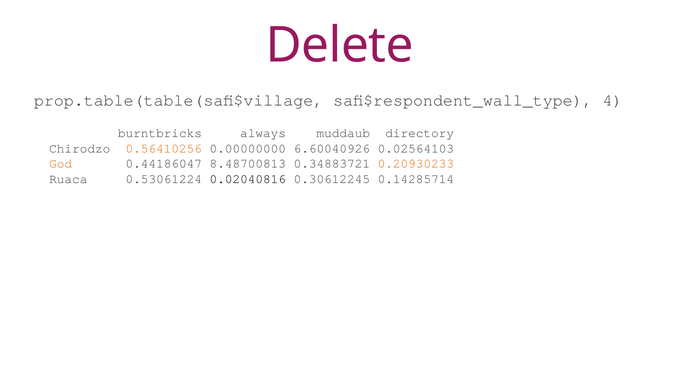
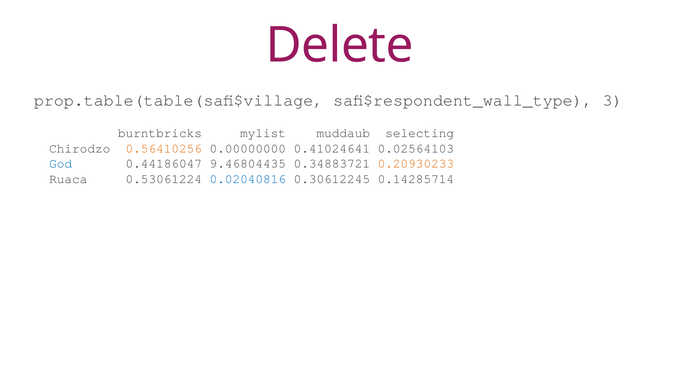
4: 4 -> 3 (613, 100)
always: always -> mylist (263, 133)
directory: directory -> selecting (420, 133)
6.60040926: 6.60040926 -> 0.41024641 (332, 148)
God colour: orange -> blue (61, 164)
8.48700813: 8.48700813 -> 9.46804435 (248, 164)
0.02040816 colour: black -> blue (248, 179)
